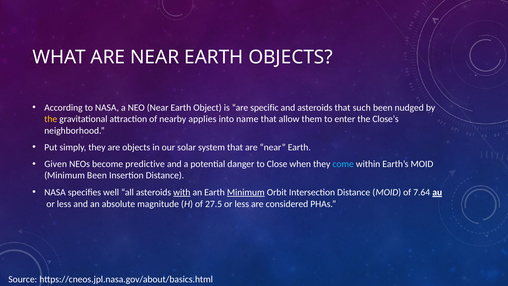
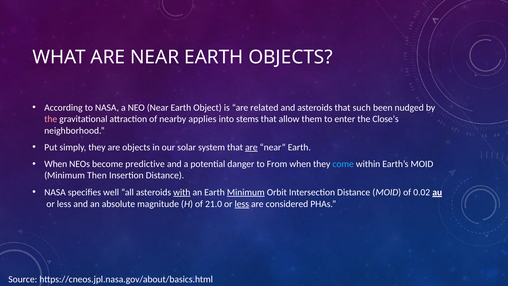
specific: specific -> related (264, 108)
the colour: yellow -> pink (51, 119)
name: name -> stems (247, 119)
are underline: none -> present (251, 147)
Given: Given -> When (56, 164)
Close: Close -> From (277, 164)
Minimum Been: Been -> Then (97, 175)
7.64: 7.64 -> 0.02 (422, 192)
27.5: 27.5 -> 21.0 (214, 204)
less underline: none -> present (242, 204)
